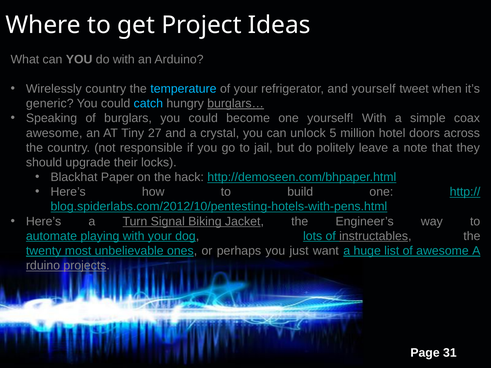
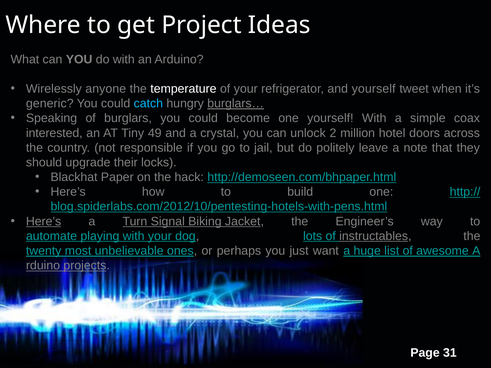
Wirelessly country: country -> anyone (106, 89)
temperature colour: light blue -> white (183, 89)
awesome: awesome -> interested (54, 133)
27: 27 -> 49 (155, 133)
5: 5 -> 2 (333, 133)
Here’s underline: none -> present (44, 221)
